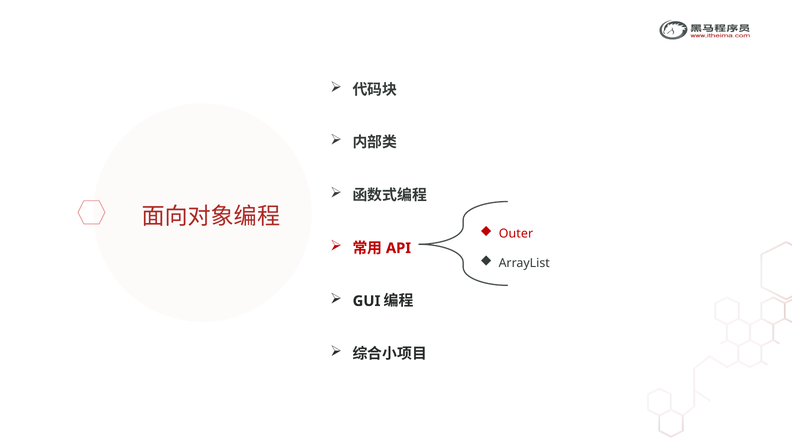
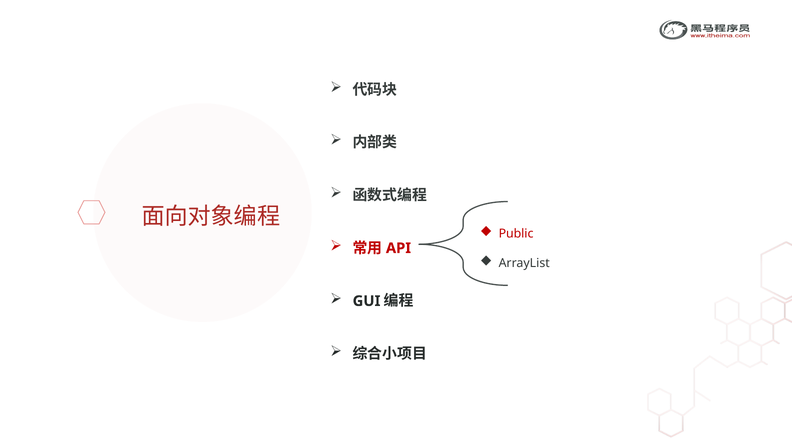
Outer: Outer -> Public (516, 233)
